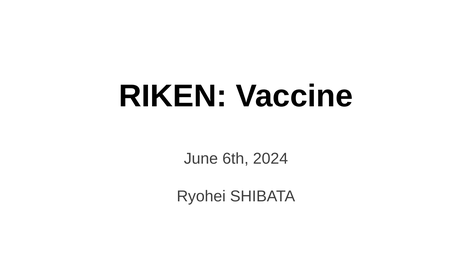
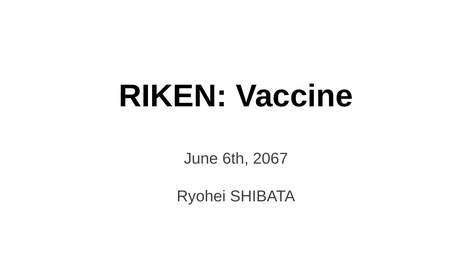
2024: 2024 -> 2067 (270, 159)
